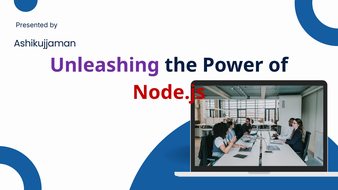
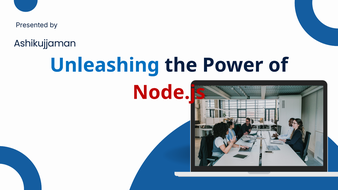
Unleashing colour: purple -> blue (105, 65)
